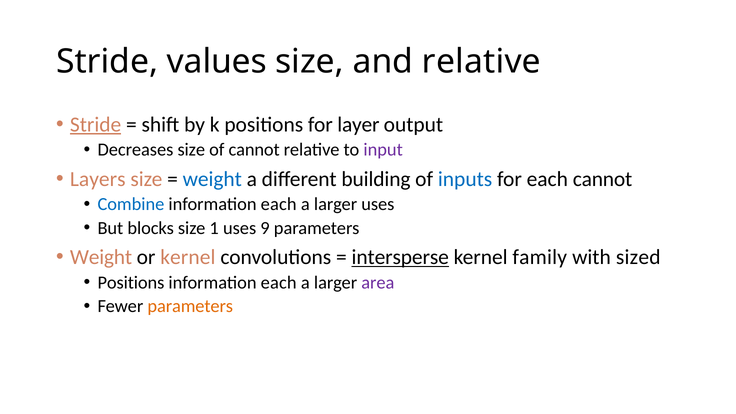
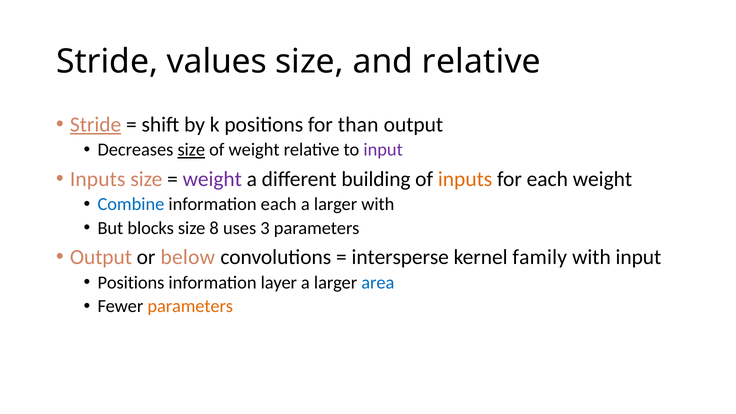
layer: layer -> than (358, 124)
size underline: none -> present (191, 150)
of cannot: cannot -> weight (254, 150)
Layers: Layers -> Inputs (98, 179)
weight colour: blue -> purple (212, 179)
inputs colour: blue -> orange (465, 179)
each cannot: cannot -> weight (602, 179)
larger uses: uses -> with (378, 204)
1: 1 -> 8 (214, 228)
9: 9 -> 3 (265, 228)
Weight: Weight -> Output (101, 257)
or kernel: kernel -> below (188, 257)
intersperse underline: present -> none (400, 257)
with sized: sized -> input (638, 257)
each: each -> layer (279, 283)
area colour: purple -> blue (378, 283)
